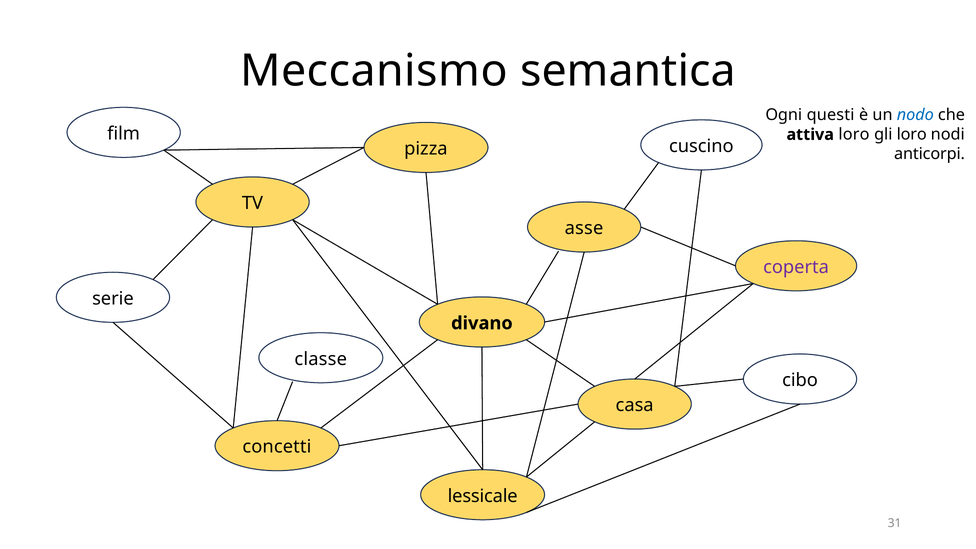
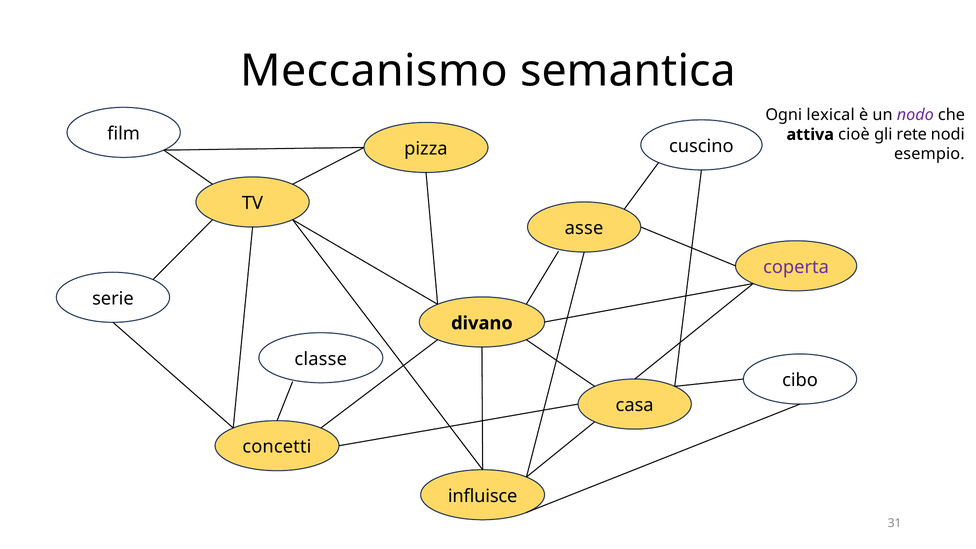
questi: questi -> lexical (831, 115)
nodo colour: blue -> purple (915, 115)
attiva loro: loro -> cioè (854, 135)
gli loro: loro -> rete (912, 135)
anticorpi: anticorpi -> esempio (929, 154)
lessicale: lessicale -> influisce (483, 496)
